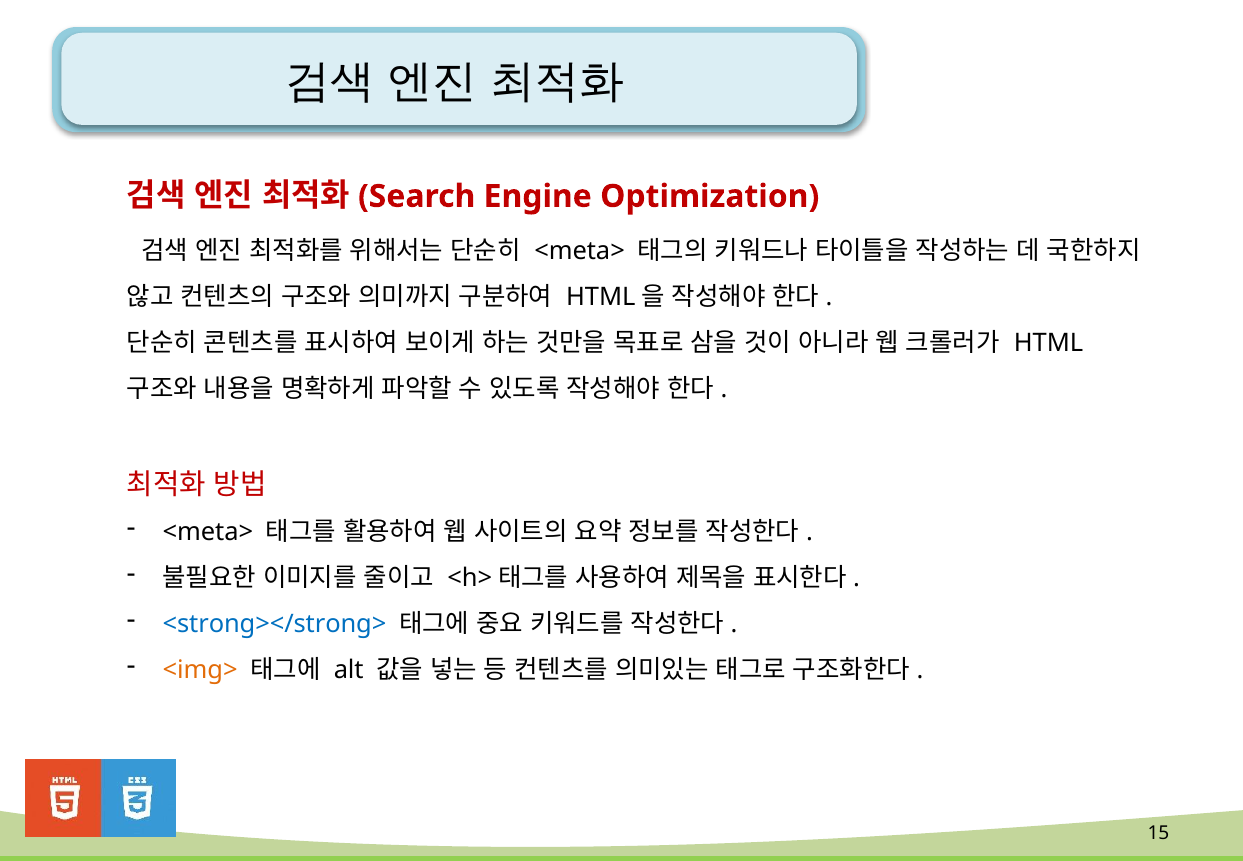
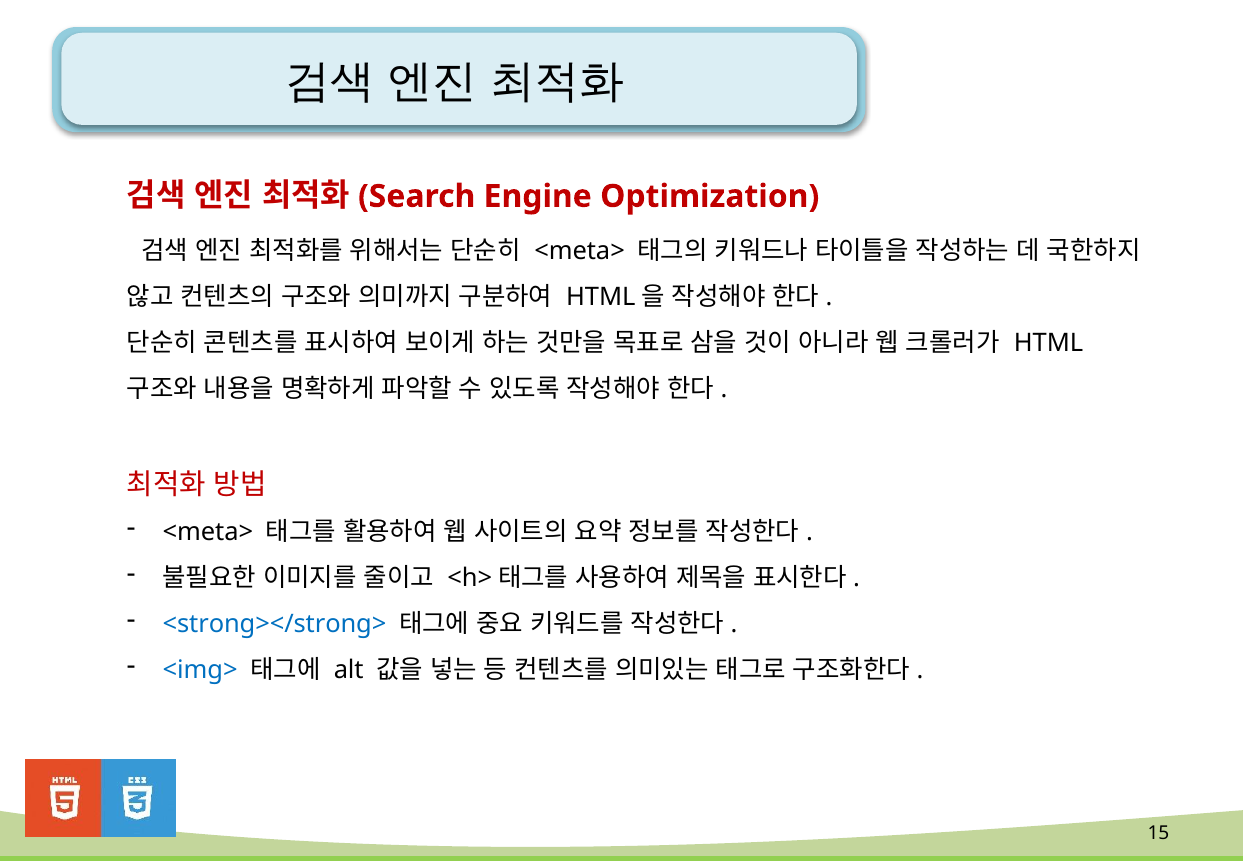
<img> colour: orange -> blue (200, 670)
